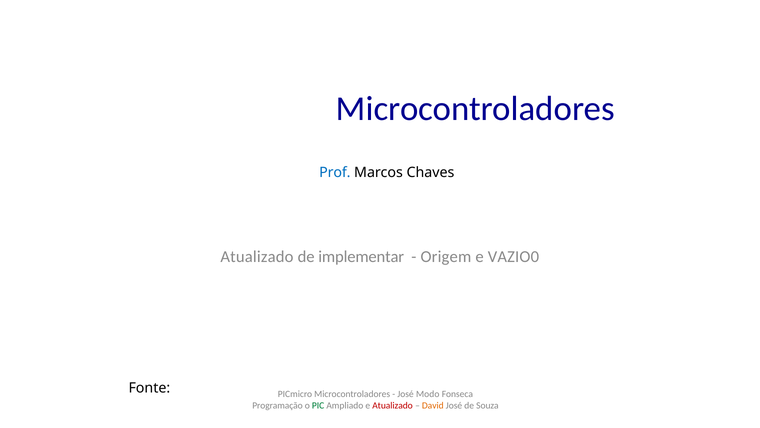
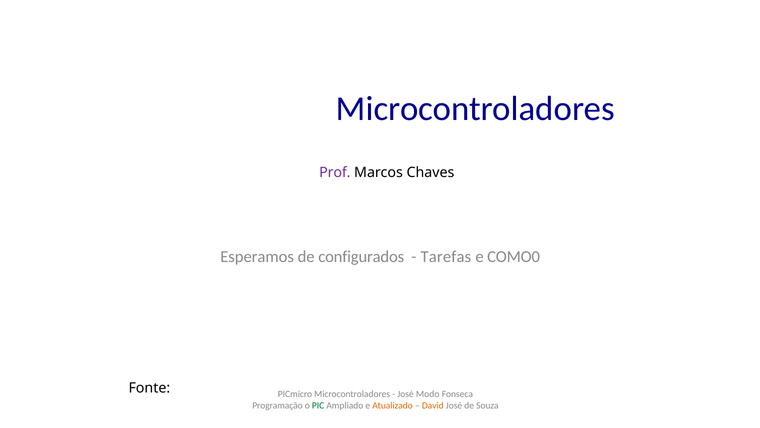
Prof colour: blue -> purple (335, 172)
Atualizado: Atualizado -> Esperamos (257, 256)
implementar: implementar -> configurados (361, 256)
Origem: Origem -> Tarefas (446, 256)
VAZIO0: VAZIO0 -> COMO0 (514, 256)
Atualizado colour: red -> orange (393, 405)
